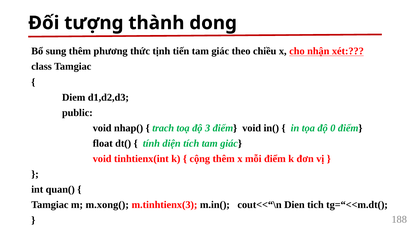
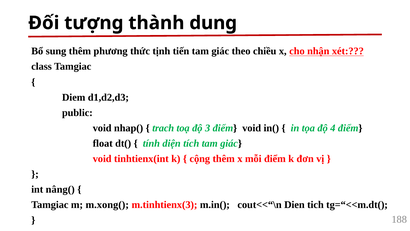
dong: dong -> dung (213, 23)
0: 0 -> 4 (333, 128)
quan(: quan( -> nâng( (60, 189)
